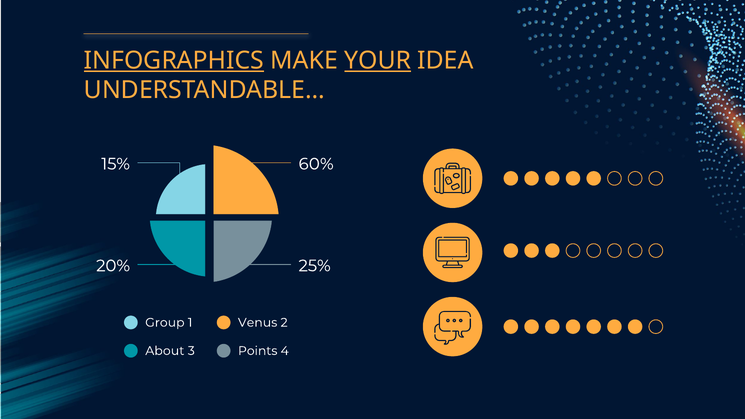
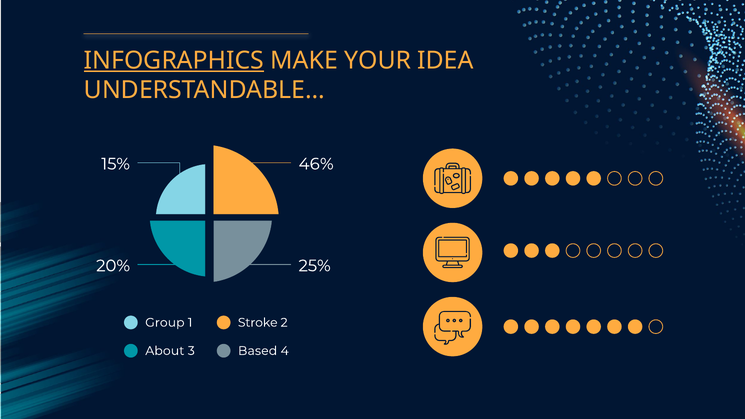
YOUR underline: present -> none (378, 60)
60%: 60% -> 46% (316, 164)
Venus: Venus -> Stroke (258, 323)
Points: Points -> Based (258, 351)
